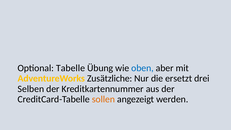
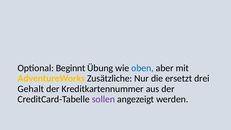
Tabelle: Tabelle -> Beginnt (71, 68)
Selben: Selben -> Gehalt (31, 89)
sollen colour: orange -> purple (103, 99)
